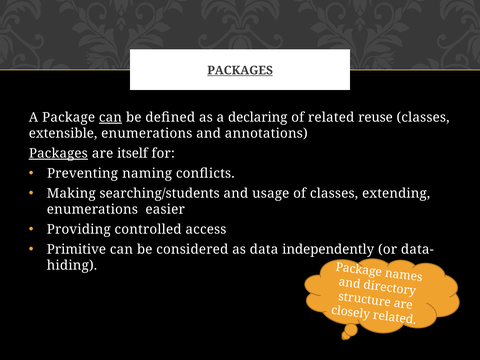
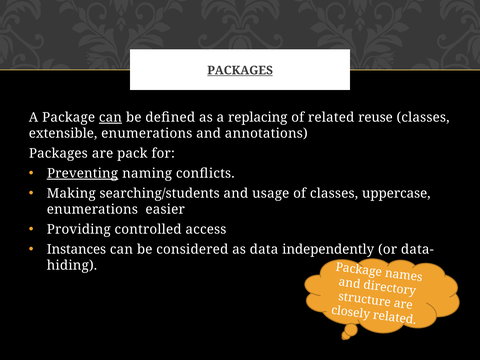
declaring: declaring -> replacing (258, 117)
Packages underline: present -> none (58, 153)
itself: itself -> pack (132, 153)
Preventing underline: none -> present (82, 173)
extending: extending -> uppercase (396, 193)
Primitive: Primitive -> Instances (76, 249)
